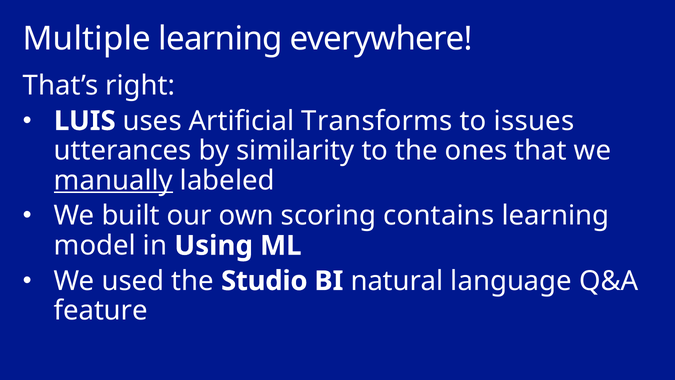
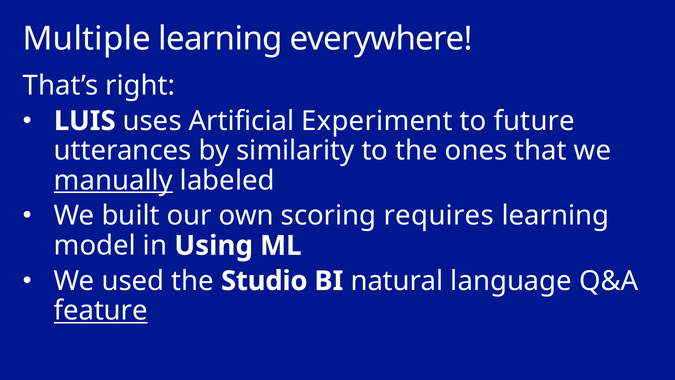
Transforms: Transforms -> Experiment (377, 121)
issues: issues -> future (534, 121)
contains: contains -> requires (439, 216)
feature underline: none -> present (101, 310)
